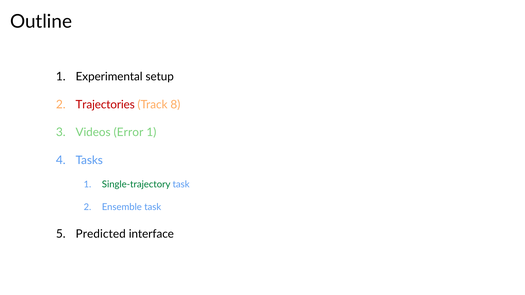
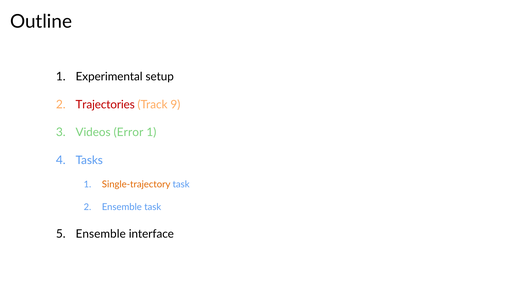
8: 8 -> 9 (175, 105)
Single-trajectory colour: green -> orange (136, 185)
Predicted: Predicted -> Ensemble (101, 234)
